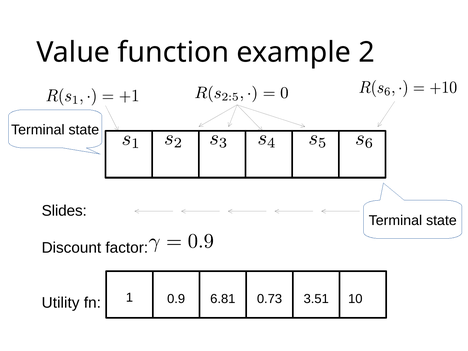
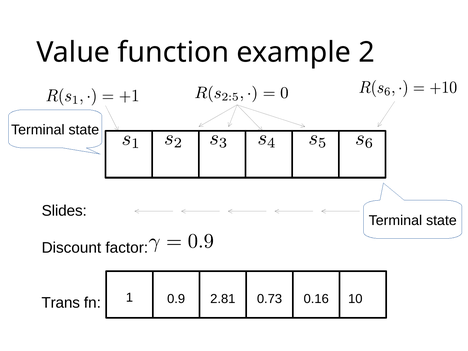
6.81: 6.81 -> 2.81 (223, 299)
3.51: 3.51 -> 0.16 (316, 299)
Utility: Utility -> Trans (61, 303)
